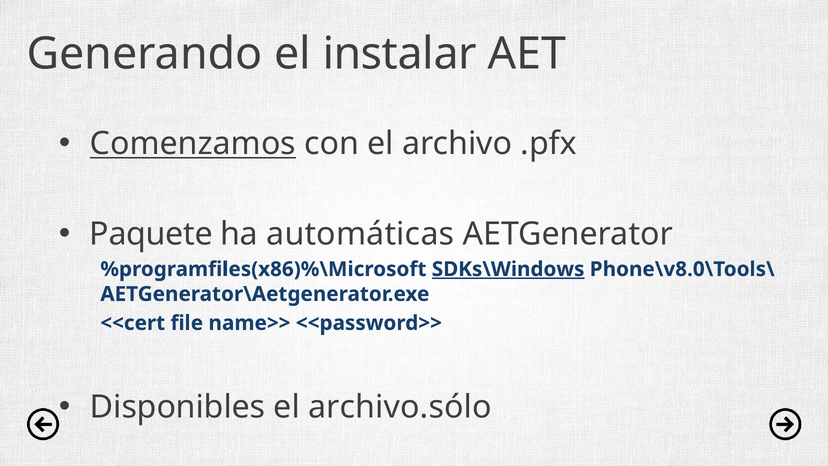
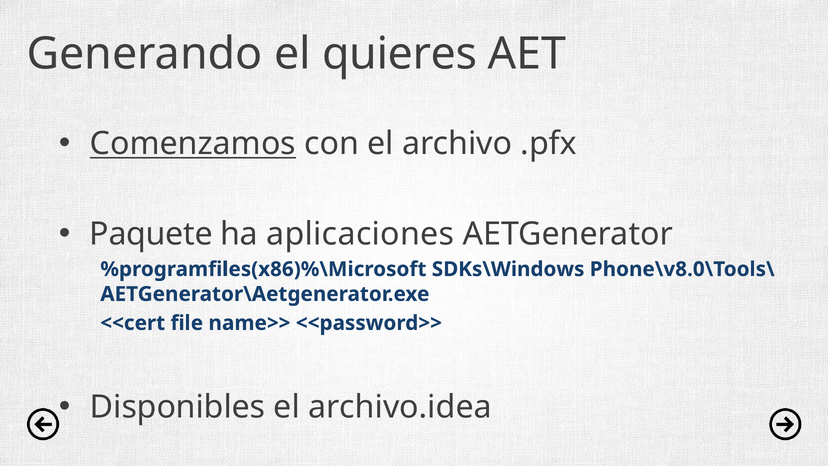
instalar: instalar -> quieres (400, 54)
automáticas: automáticas -> aplicaciones (360, 234)
SDKs\Windows underline: present -> none (508, 269)
archivo.sólo: archivo.sólo -> archivo.idea (400, 407)
